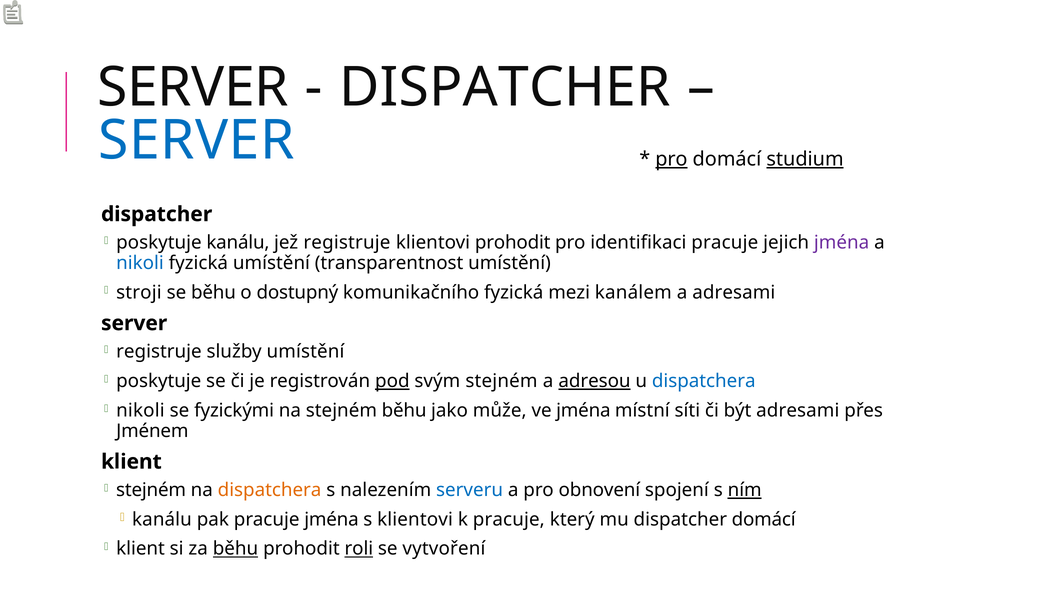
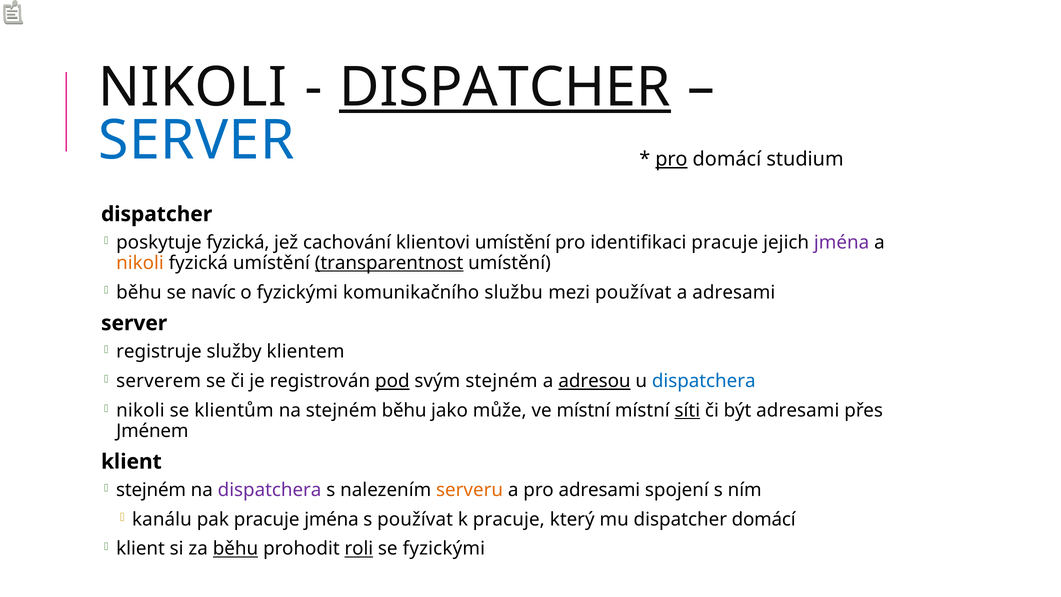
SERVER: SERVER -> NIKOLI (192, 87)
DISPATCHER underline: none -> present (505, 87)
studium underline: present -> none (805, 159)
poskytuje kanálu: kanálu -> fyzická (238, 243)
jež registruje: registruje -> cachování (347, 243)
klientovi prohodit: prohodit -> umístění (513, 243)
nikoli colour: blue -> orange (140, 263)
transparentnost underline: none -> present (389, 263)
stroji: stroji -> běhu (139, 292)
se běhu: běhu -> navíc (213, 292)
o dostupný: dostupný -> fyzickými (297, 292)
komunikačního fyzická: fyzická -> službu (514, 292)
mezi kanálem: kanálem -> používat (633, 292)
služby umístění: umístění -> klientem (306, 352)
poskytuje: poskytuje -> serverem (159, 381)
fyzickými: fyzickými -> klientům (234, 410)
ve jména: jména -> místní (583, 410)
síti underline: none -> present (687, 410)
dispatchera colour: orange -> purple (270, 490)
serveru colour: blue -> orange (470, 490)
pro obnovení: obnovení -> adresami (599, 490)
ním underline: present -> none (745, 490)
s klientovi: klientovi -> používat (415, 519)
se vytvoření: vytvoření -> fyzickými (444, 549)
